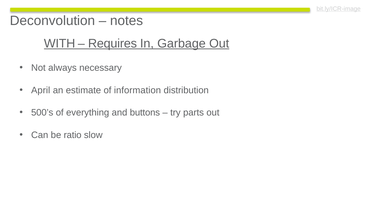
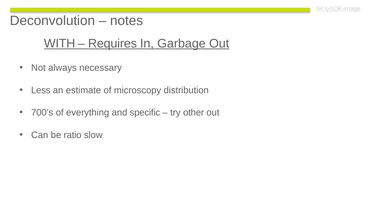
April: April -> Less (41, 90)
information: information -> microscopy (138, 90)
500’s: 500’s -> 700’s (42, 112)
buttons: buttons -> specific (145, 112)
parts: parts -> other (194, 112)
